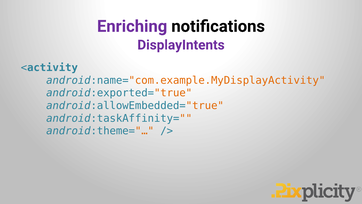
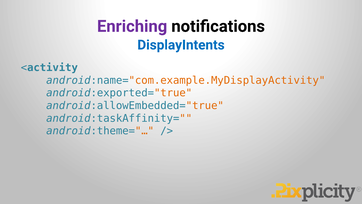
DisplayIntents colour: purple -> blue (181, 45)
